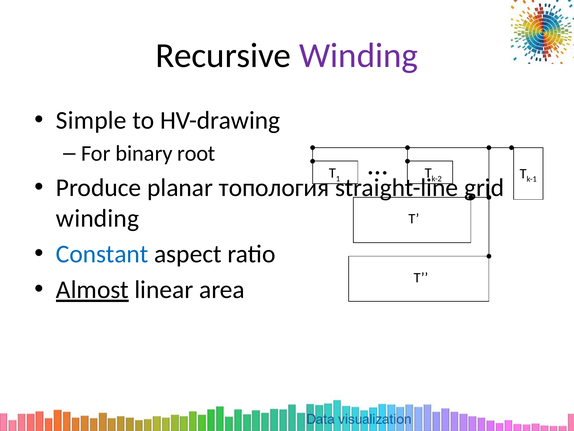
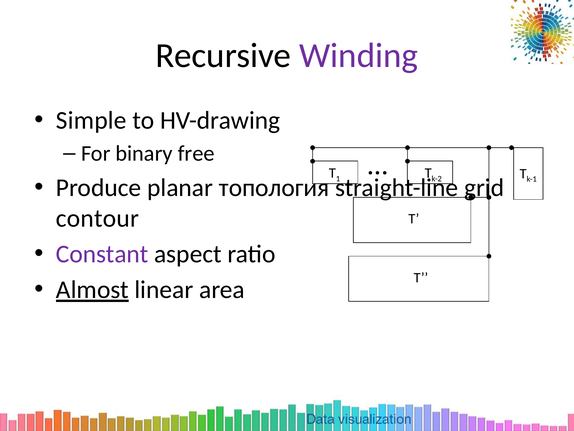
root: root -> free (196, 153)
winding: winding -> contour (98, 218)
Constant colour: blue -> purple (102, 254)
